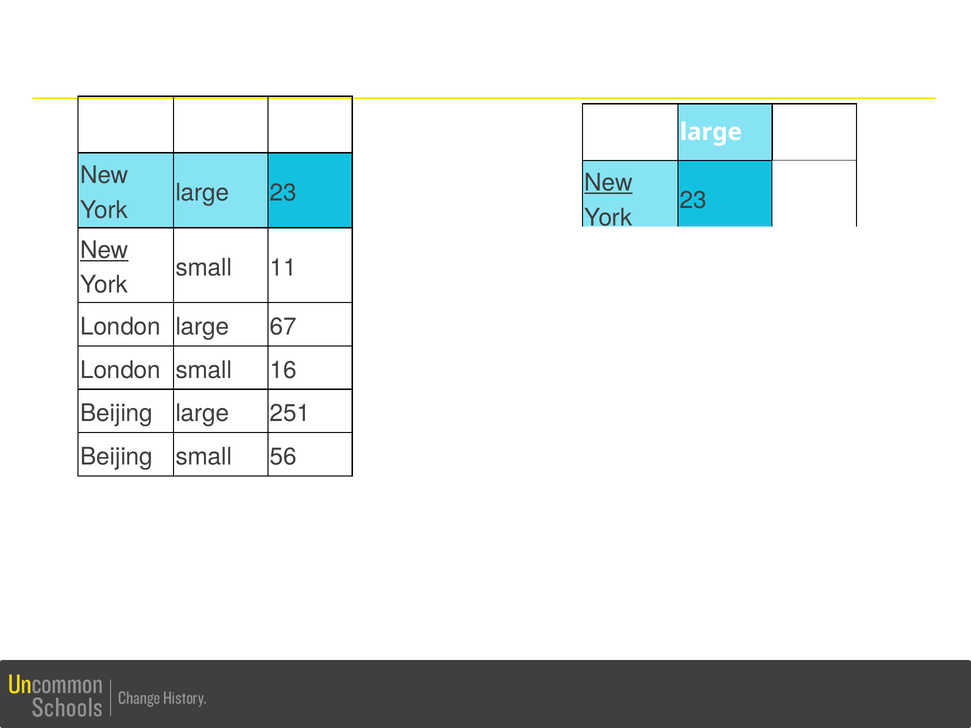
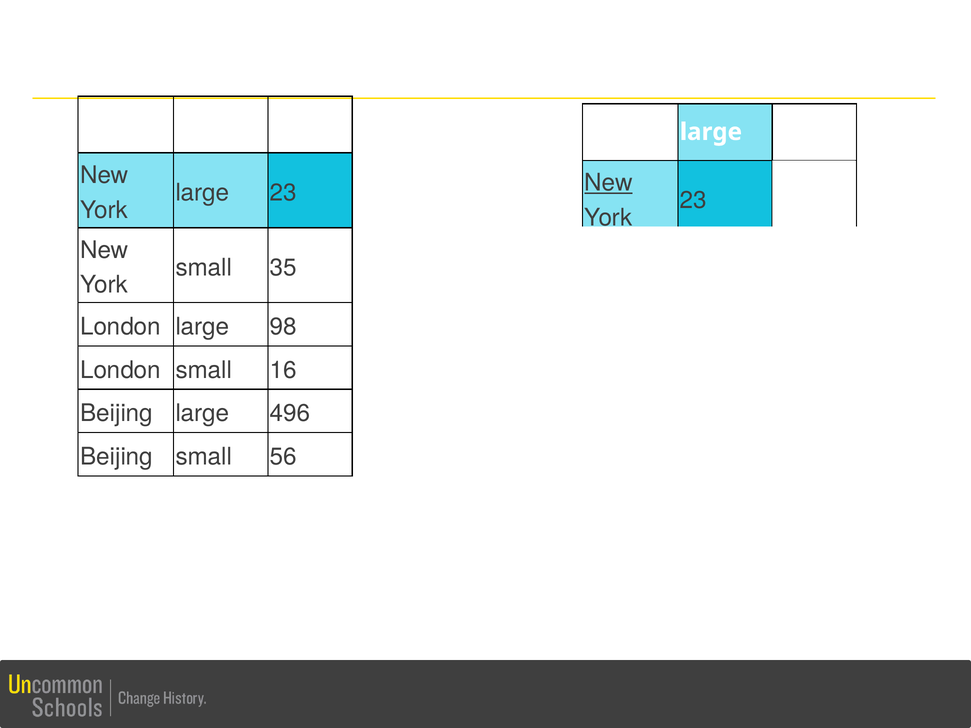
New underline: present -> none (104, 250)
11: 11 -> 35 (283, 268)
67: 67 -> 98 (283, 327)
251: 251 -> 496 (290, 414)
